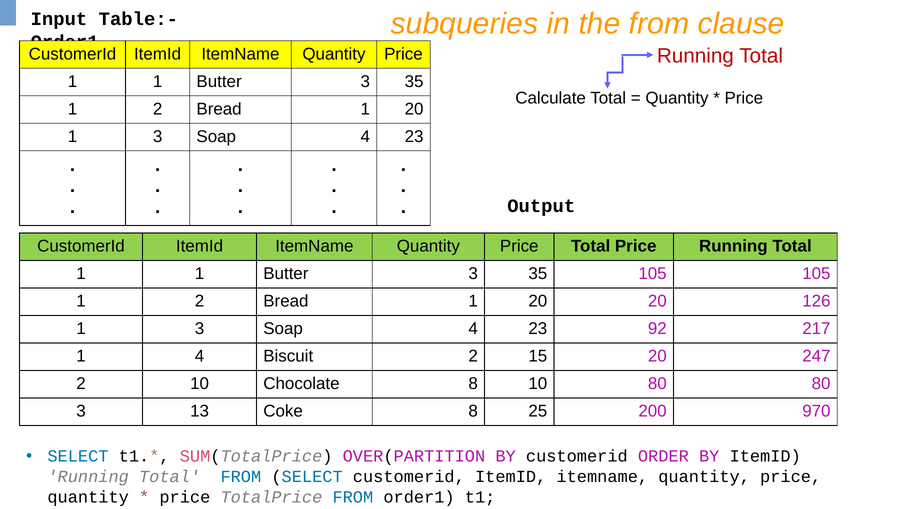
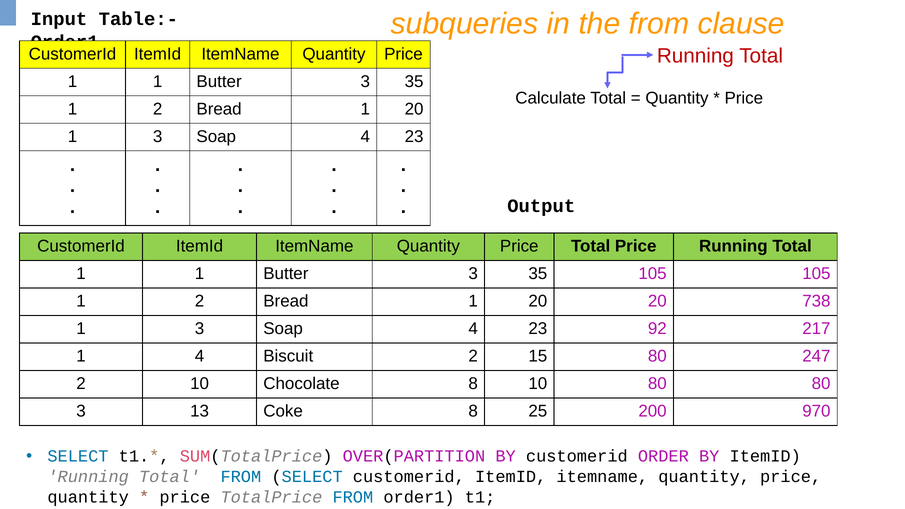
126: 126 -> 738 (816, 301)
15 20: 20 -> 80 (657, 356)
